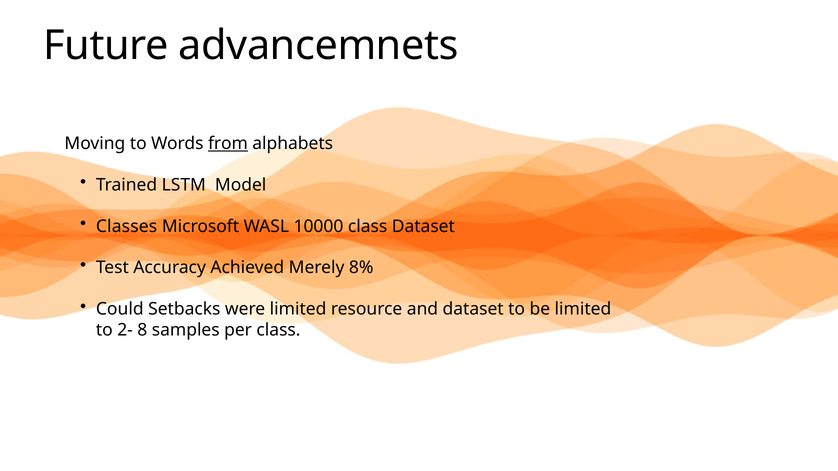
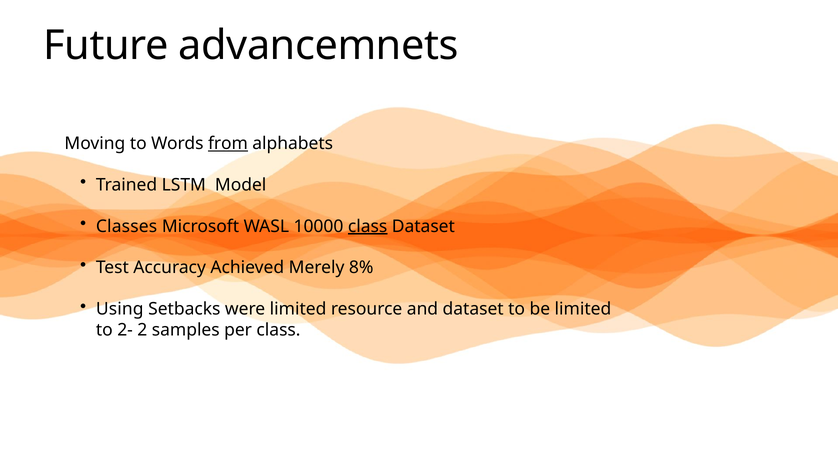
class underline: none -> present (368, 226)
Could: Could -> Using (120, 309)
8: 8 -> 2 (142, 330)
